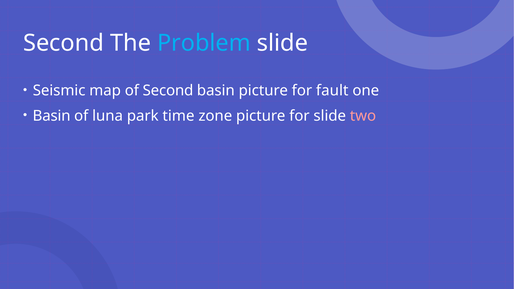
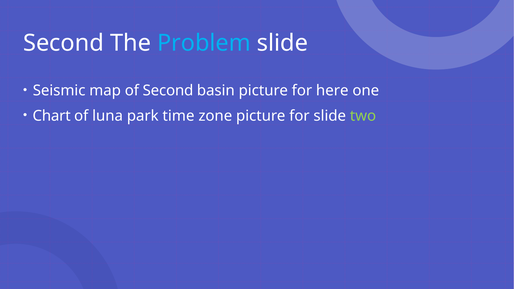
fault: fault -> here (332, 91)
Basin: Basin -> Chart (52, 116)
two colour: pink -> light green (363, 116)
